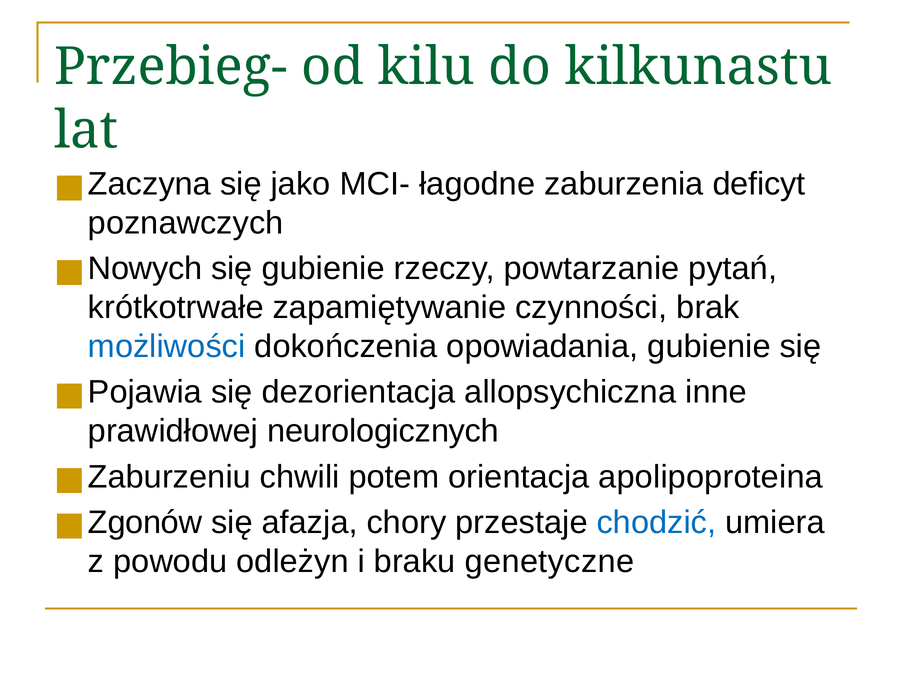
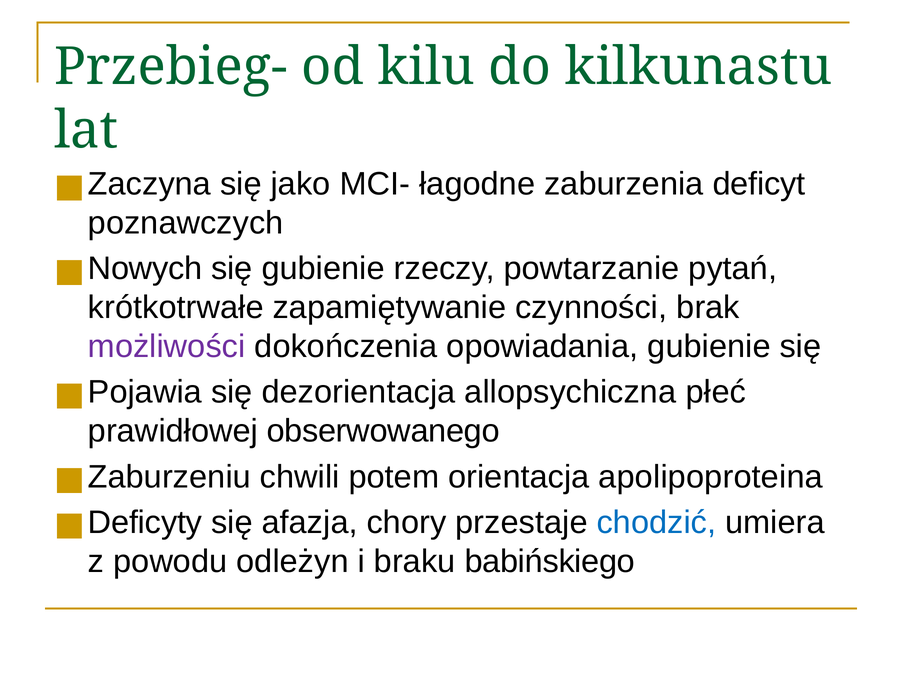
możliwości colour: blue -> purple (167, 347)
inne: inne -> płeć (716, 392)
neurologicznych: neurologicznych -> obserwowanego (383, 432)
Zgonów: Zgonów -> Deficyty (145, 523)
genetyczne: genetyczne -> babińskiego (550, 562)
